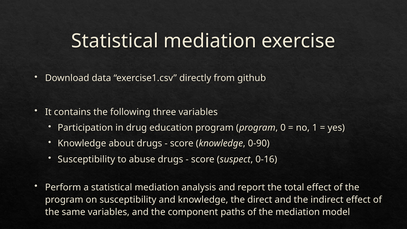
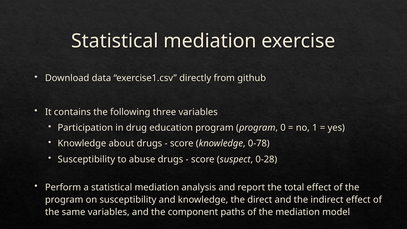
0-90: 0-90 -> 0-78 (259, 144)
0-16: 0-16 -> 0-28 (266, 159)
